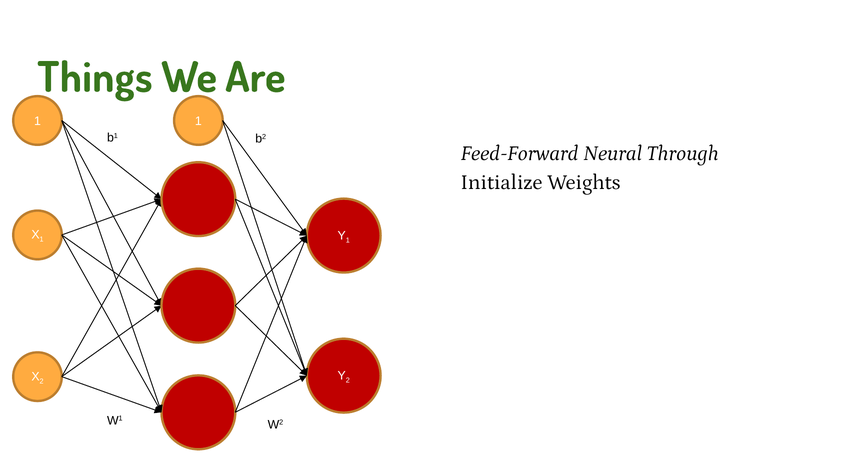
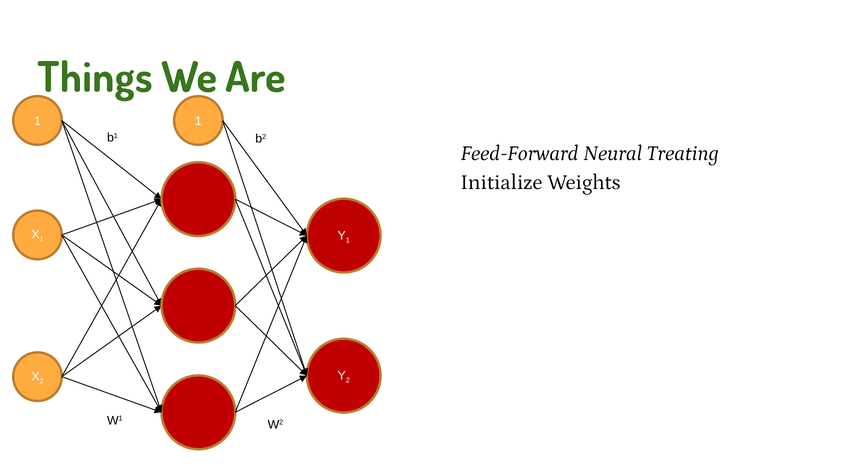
Through: Through -> Treating (683, 153)
